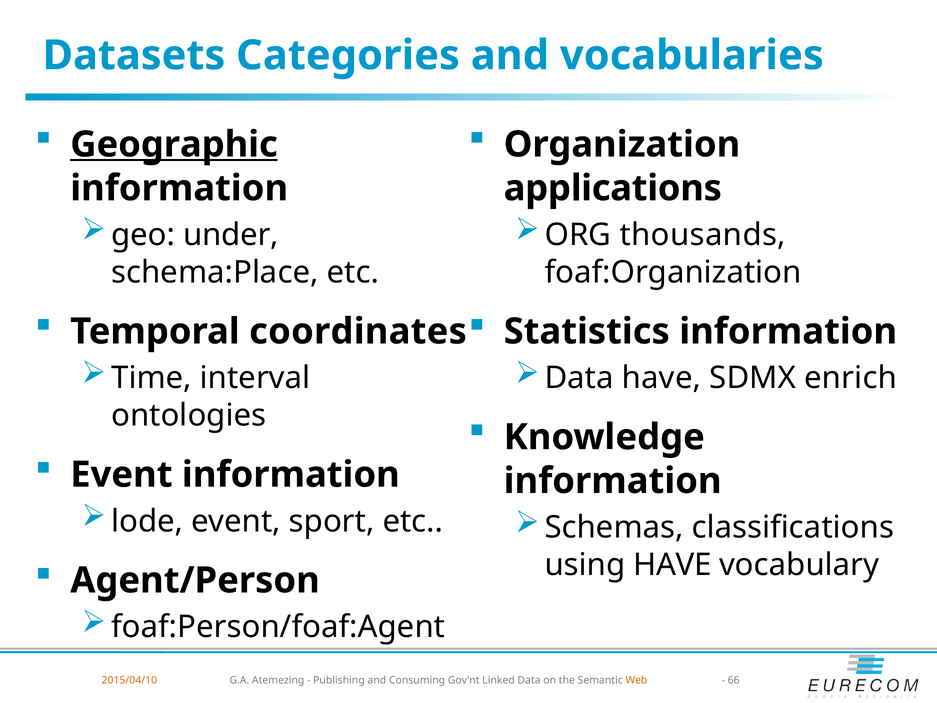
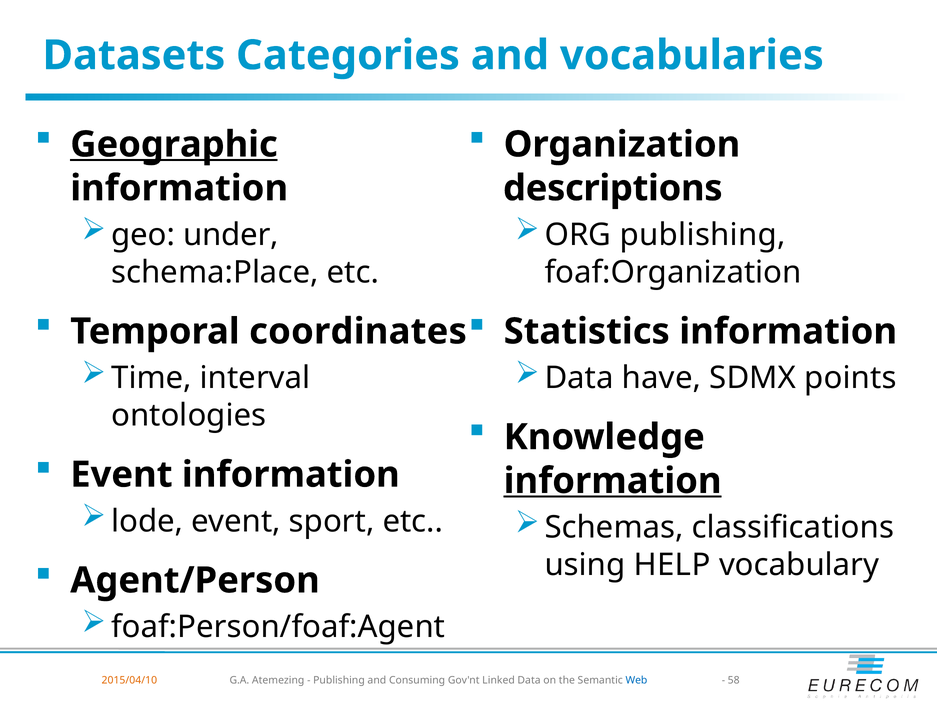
applications: applications -> descriptions (613, 188)
ORG thousands: thousands -> publishing (703, 235)
enrich: enrich -> points (851, 378)
information underline: none -> present (613, 481)
using HAVE: HAVE -> HELP (672, 565)
Web colour: orange -> blue (637, 680)
66: 66 -> 58 (734, 680)
